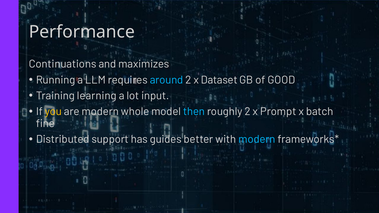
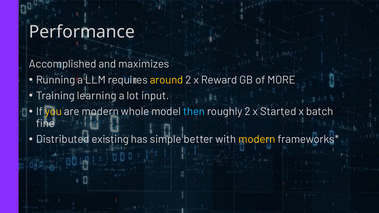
Continuations: Continuations -> Accomplished (63, 64)
around colour: light blue -> yellow (167, 80)
Dataset: Dataset -> Reward (219, 80)
GOOD: GOOD -> MORE (281, 80)
Prompt: Prompt -> Started (278, 112)
support: support -> existing (110, 139)
guides: guides -> simple (166, 139)
modern colour: light blue -> yellow (257, 139)
